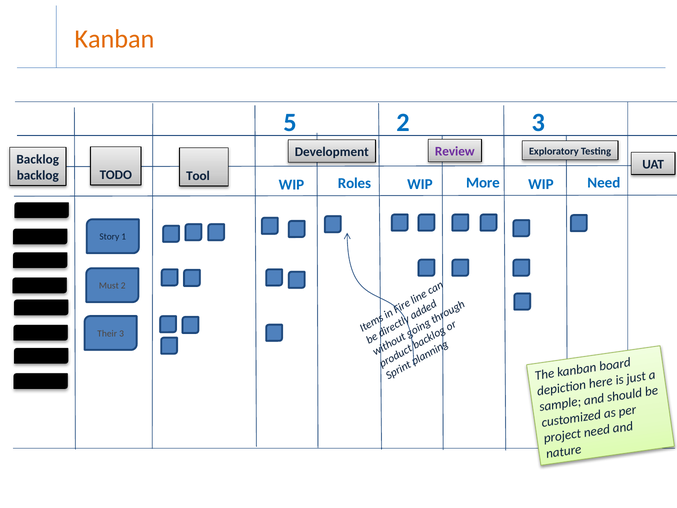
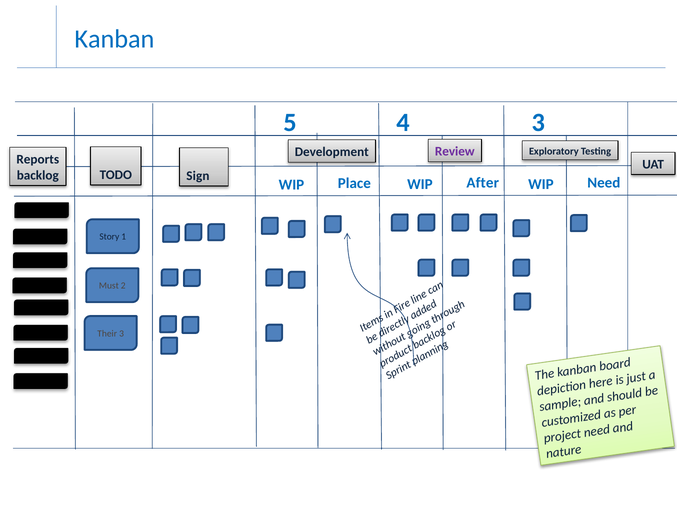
Kanban colour: orange -> blue (114, 39)
5 2: 2 -> 4 (403, 122)
Backlog: Backlog -> Reports (38, 159)
Tool: Tool -> Sign (198, 176)
Roles: Roles -> Place (354, 183)
More: More -> After (483, 183)
